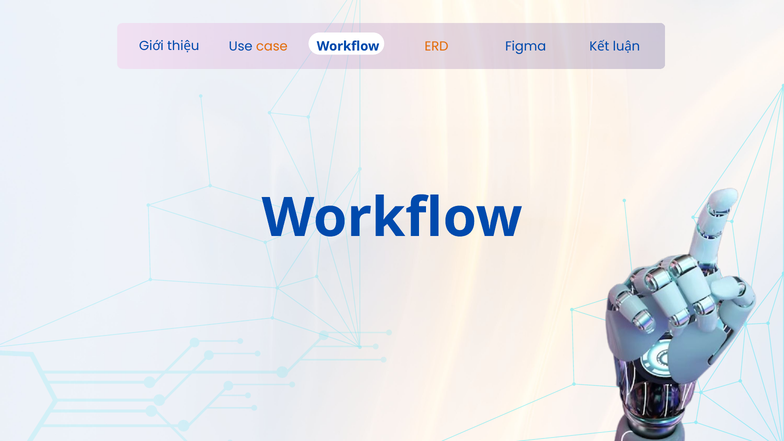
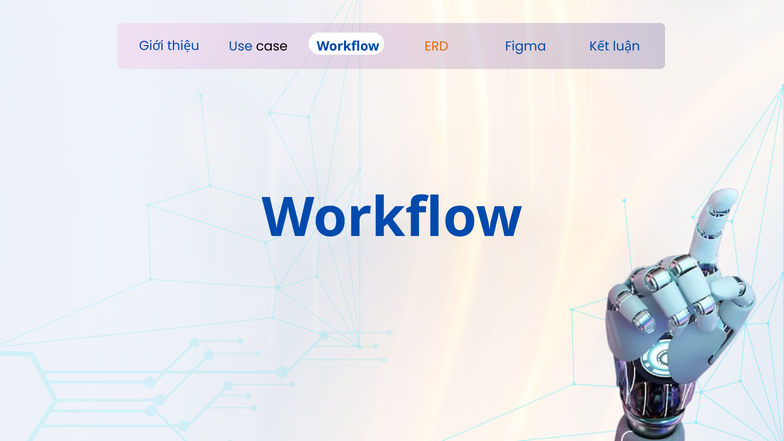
case colour: orange -> black (272, 46)
